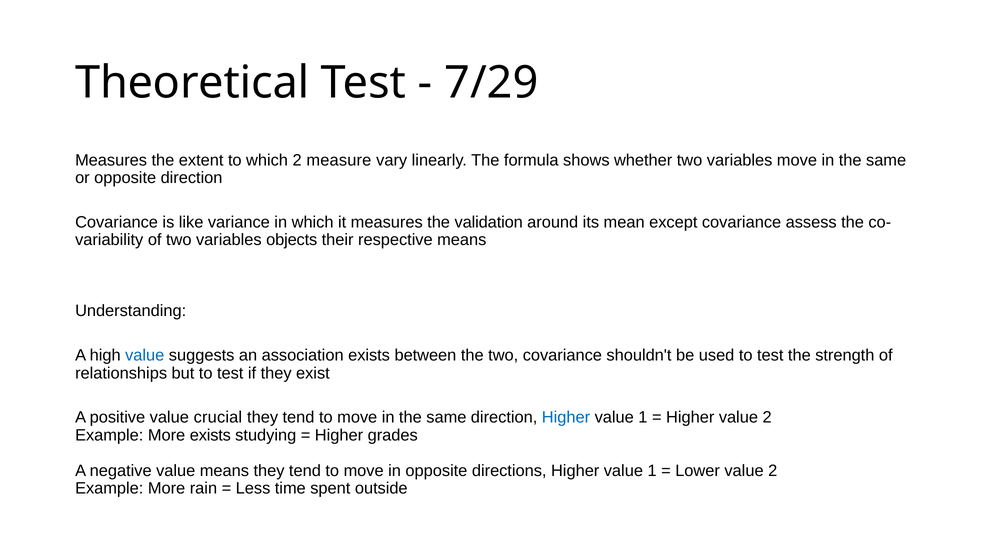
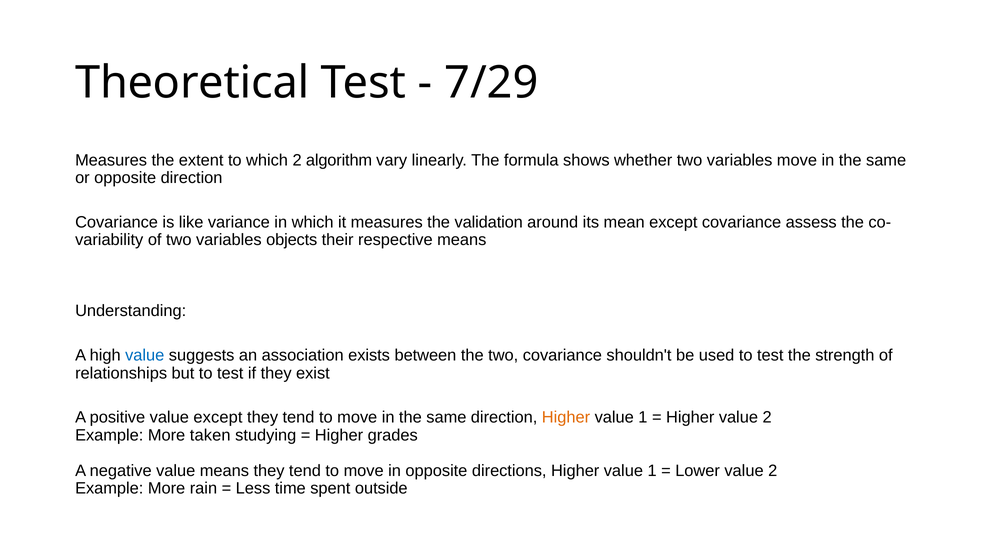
measure: measure -> algorithm (339, 160)
value crucial: crucial -> except (218, 417)
Higher colour: blue -> orange (566, 417)
More exists: exists -> taken (210, 435)
